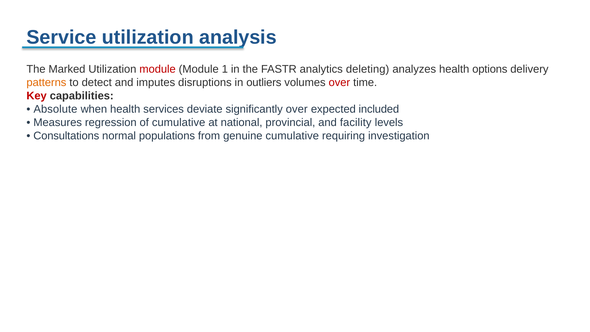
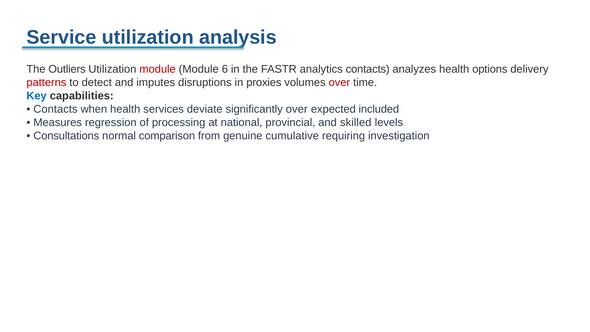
Marked: Marked -> Outliers (67, 69)
1: 1 -> 6 (225, 69)
analytics deleting: deleting -> contacts (368, 69)
patterns colour: orange -> red (46, 83)
outliers: outliers -> proxies (264, 83)
Key colour: red -> blue (37, 96)
Absolute: Absolute -> Contacts (55, 109)
of cumulative: cumulative -> processing (179, 122)
facility: facility -> skilled (356, 122)
populations: populations -> comparison (167, 136)
